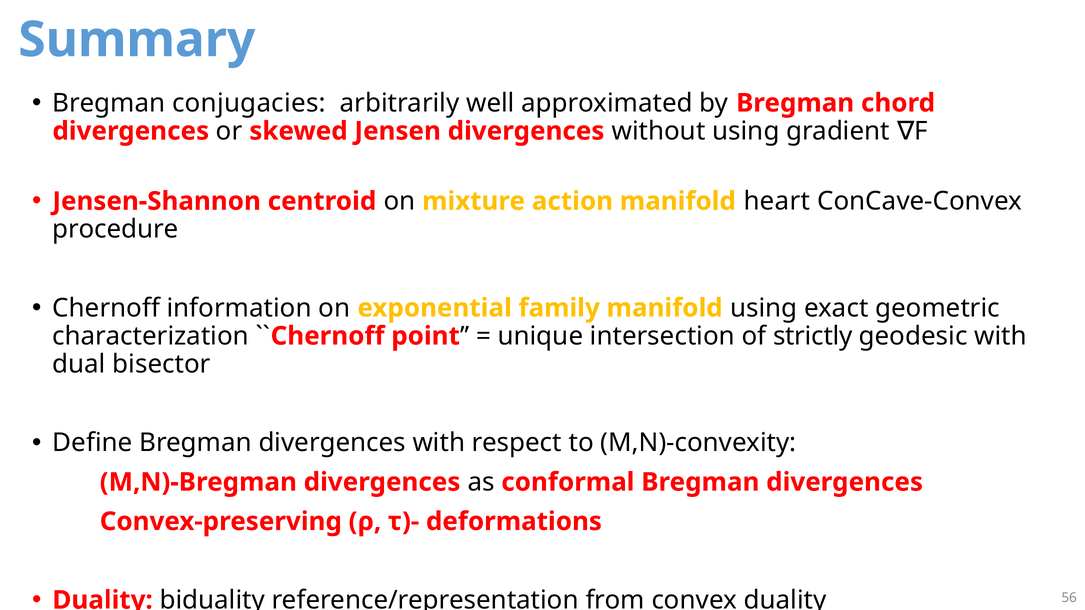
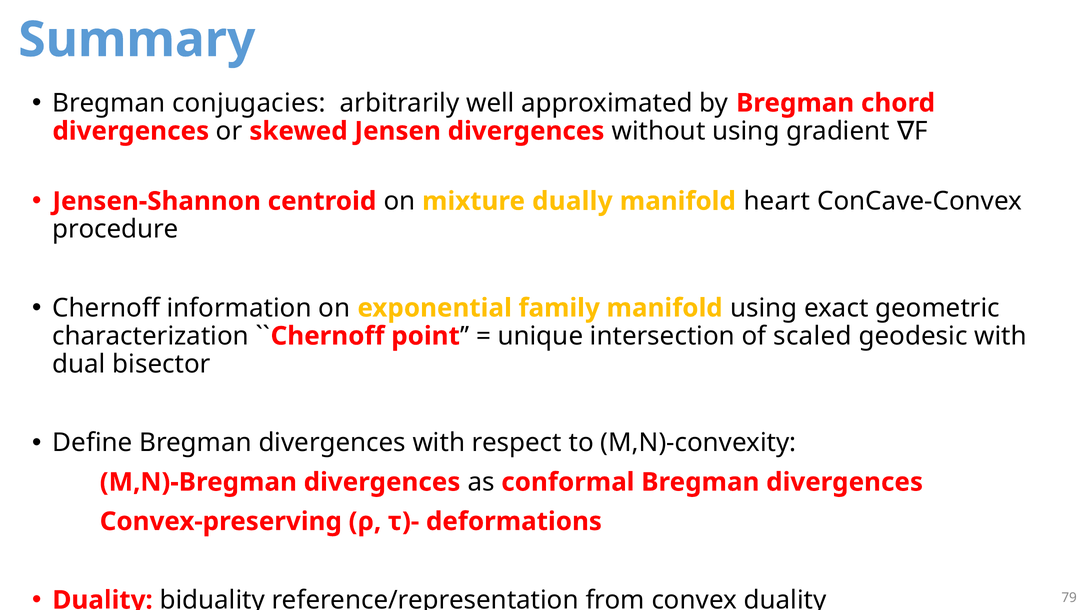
action: action -> dually (572, 201)
strictly: strictly -> scaled (812, 336)
56: 56 -> 79 (1069, 598)
